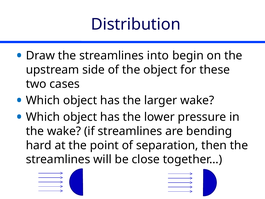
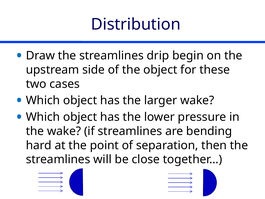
into: into -> drip (158, 56)
